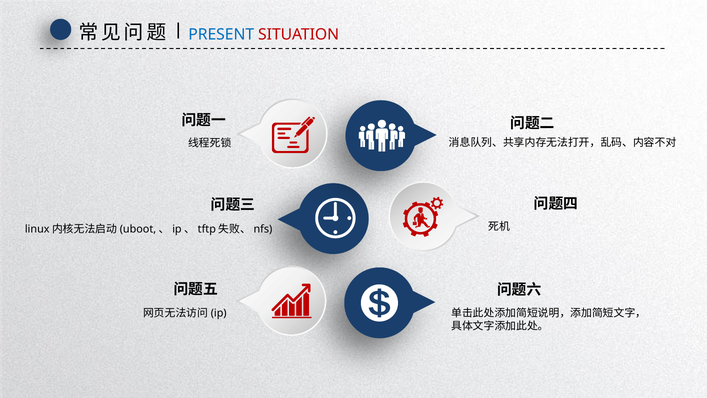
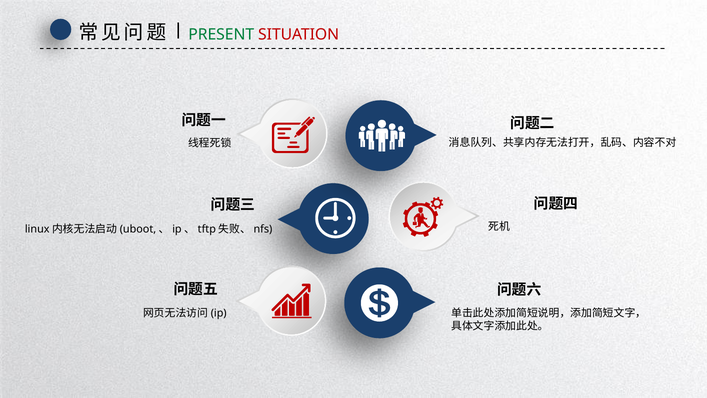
PRESENT colour: blue -> green (221, 35)
